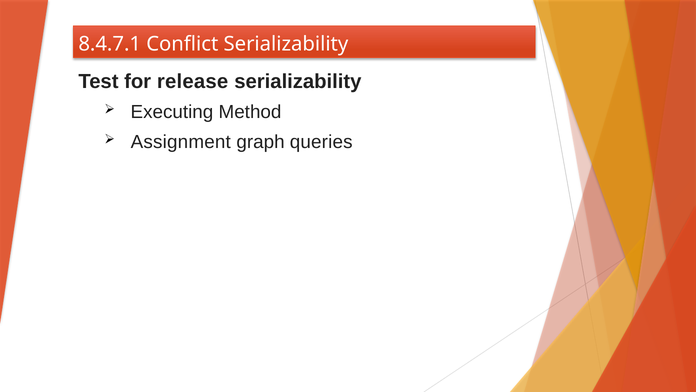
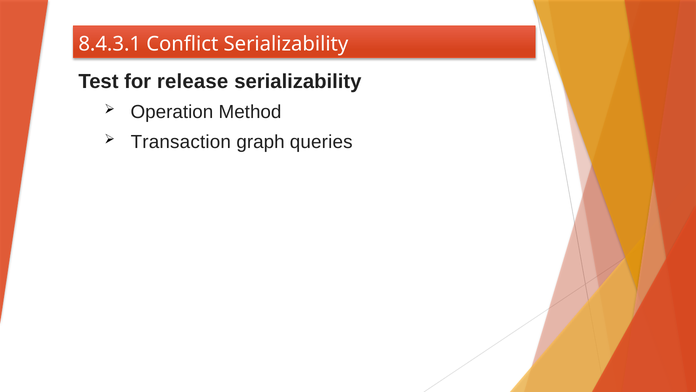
8.4.7.1: 8.4.7.1 -> 8.4.3.1 (110, 44)
Executing: Executing -> Operation (172, 112)
Assignment: Assignment -> Transaction (181, 142)
